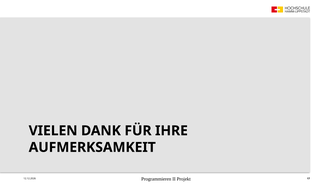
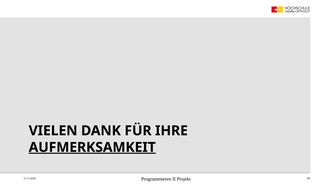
AUFMERKSAMKEIT underline: none -> present (92, 147)
